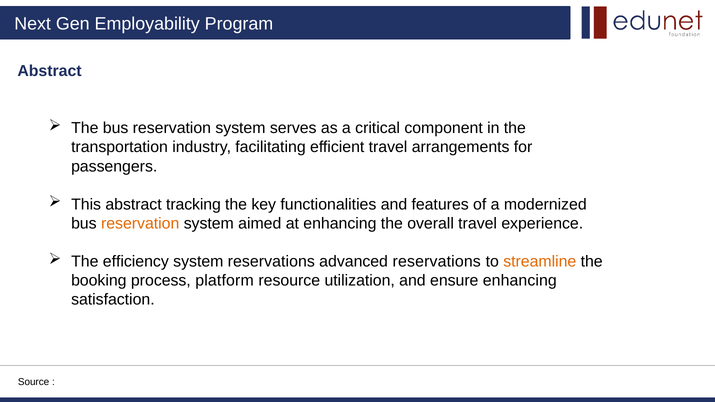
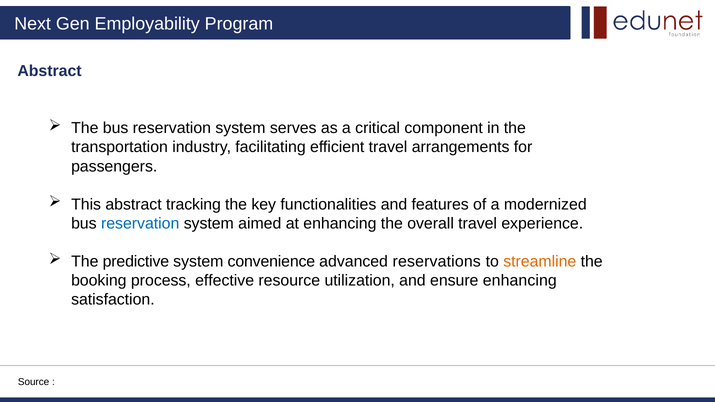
reservation colour: orange -> blue (140, 224)
efficiency: efficiency -> predictive (136, 262)
system reservations: reservations -> convenience (271, 262)
platform: platform -> effective (225, 281)
